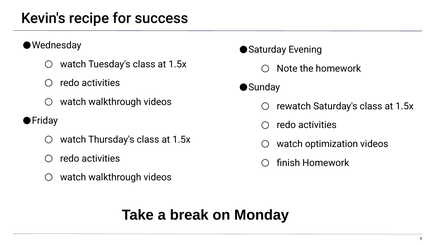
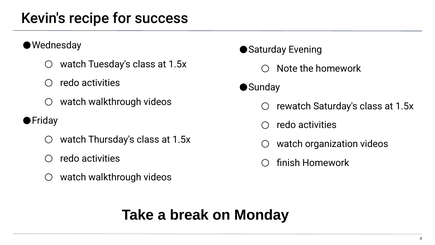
optimization: optimization -> organization (331, 144)
